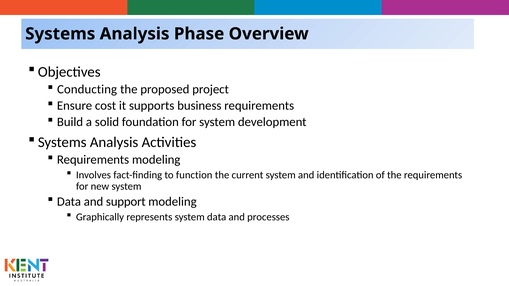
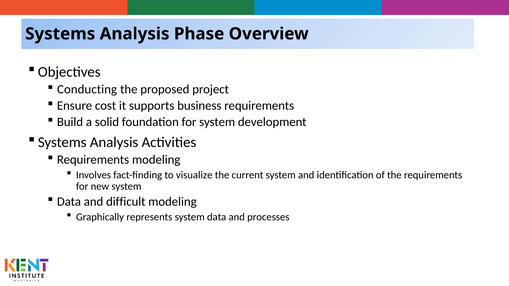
function: function -> visualize (194, 175)
support: support -> difficult (126, 202)
